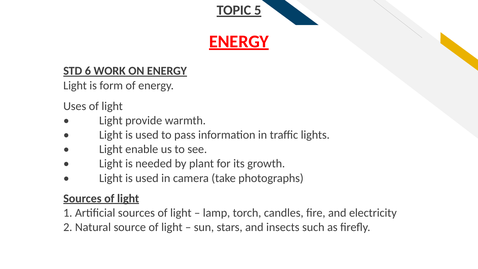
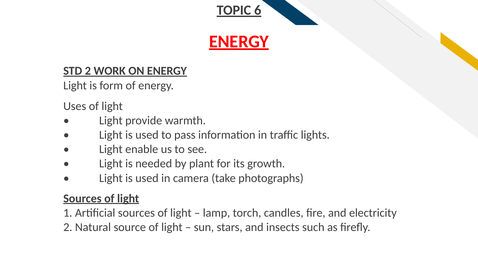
5: 5 -> 6 (258, 10)
STD 6: 6 -> 2 (88, 71)
